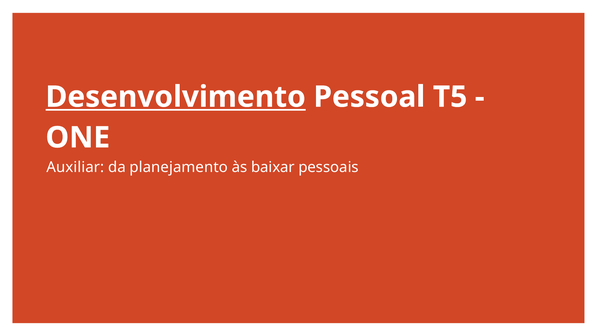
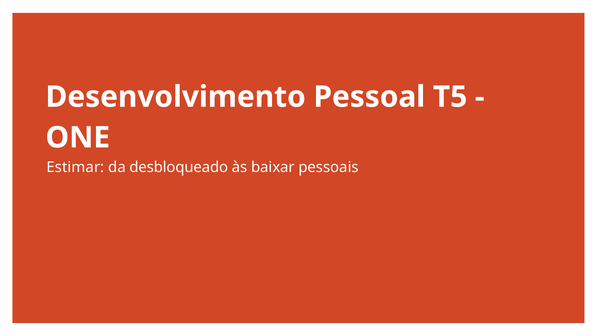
Desenvolvimento underline: present -> none (176, 97)
Auxiliar: Auxiliar -> Estimar (75, 167)
planejamento: planejamento -> desbloqueado (179, 167)
